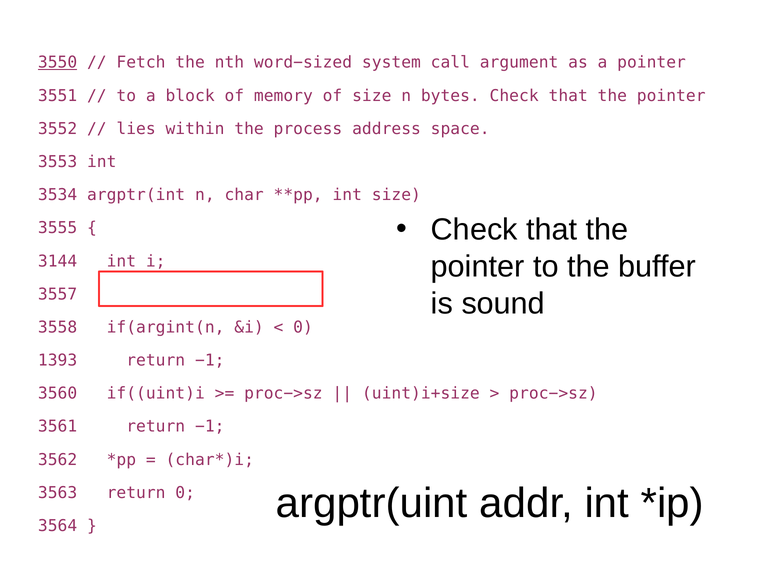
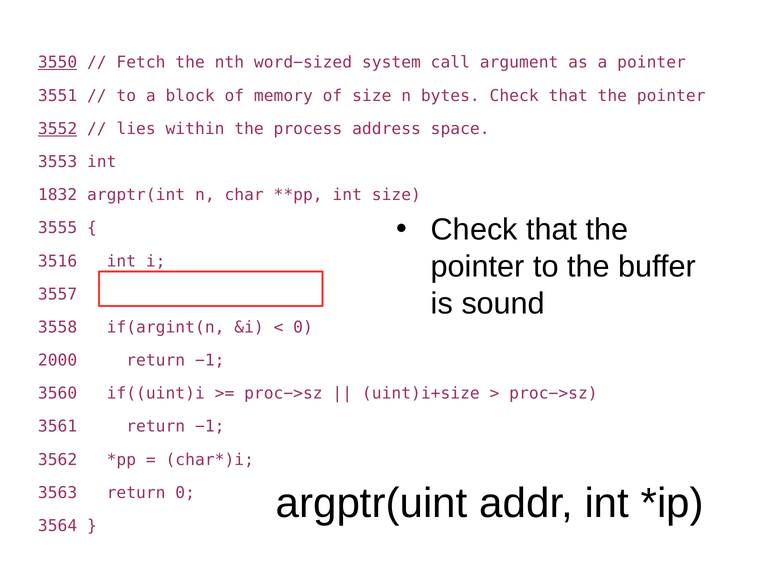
3552 underline: none -> present (58, 129)
3534: 3534 -> 1832 (58, 195)
3144: 3144 -> 3516 (58, 261)
1393: 1393 -> 2000 (58, 360)
